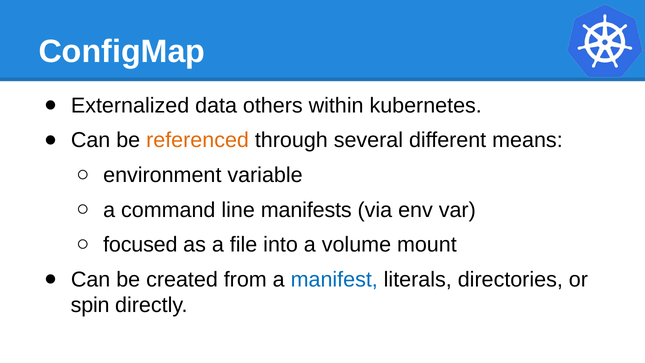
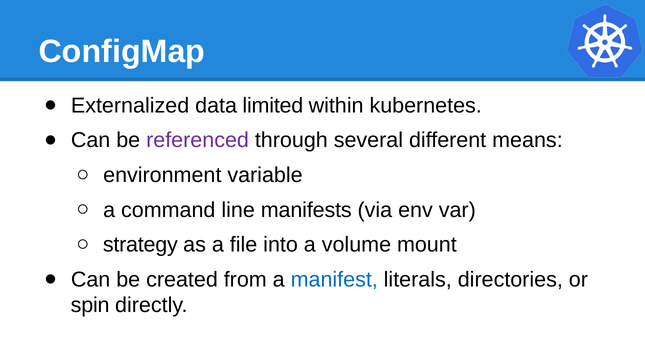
others: others -> limited (273, 106)
referenced colour: orange -> purple (198, 140)
focused: focused -> strategy (140, 245)
